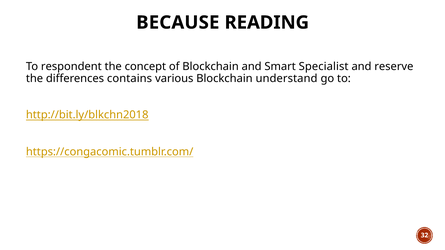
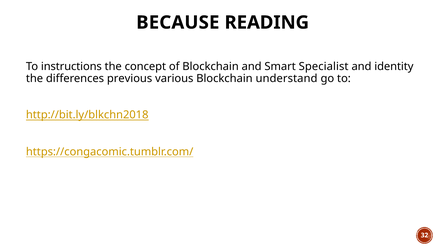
respondent: respondent -> instructions (71, 67)
reserve: reserve -> identity (394, 67)
contains: contains -> previous (130, 79)
